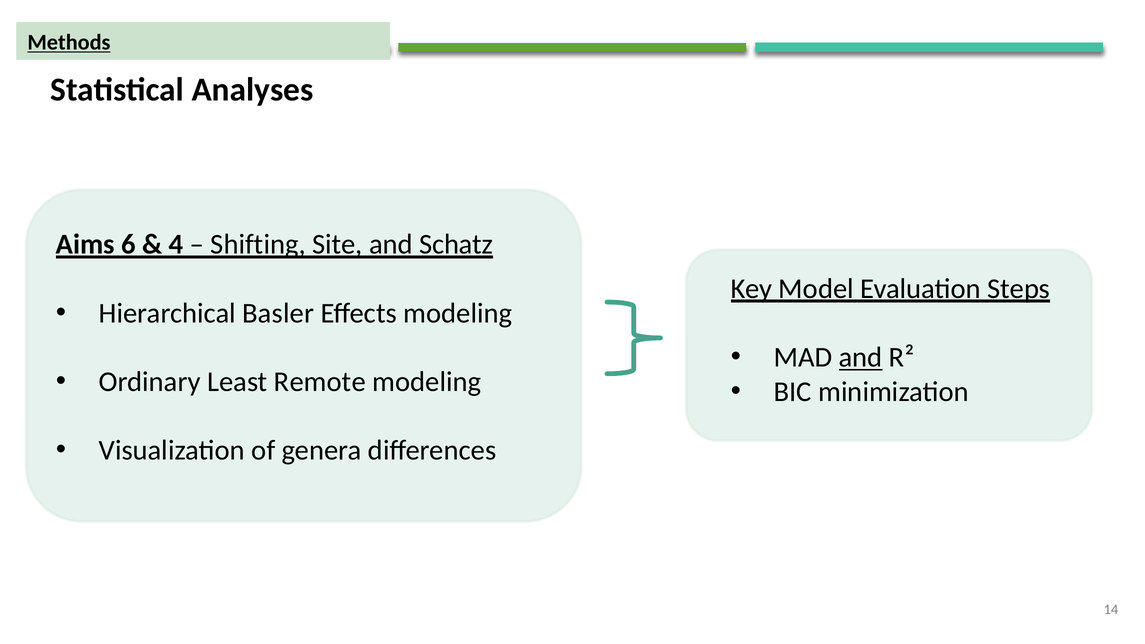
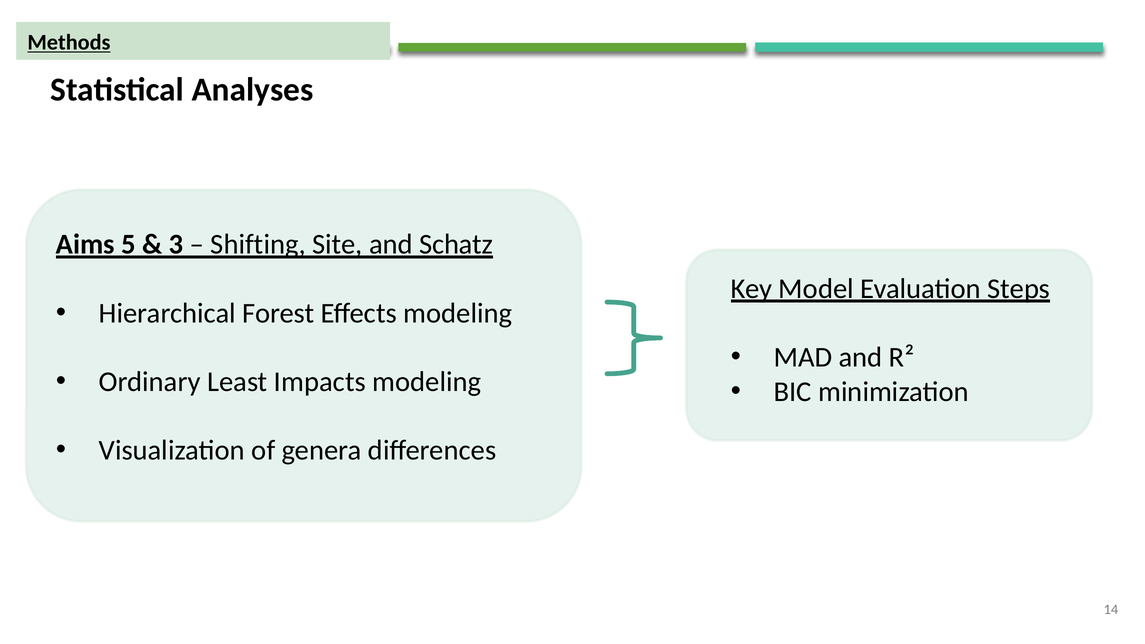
6: 6 -> 5 (129, 244)
4: 4 -> 3 (176, 244)
Basler: Basler -> Forest (278, 313)
and underline: present -> none (861, 357)
Remote: Remote -> Impacts (320, 382)
